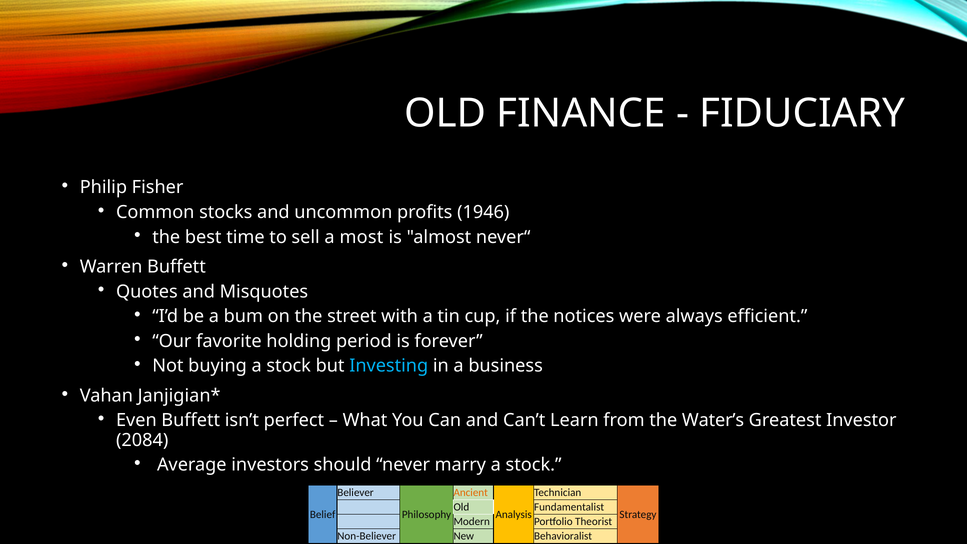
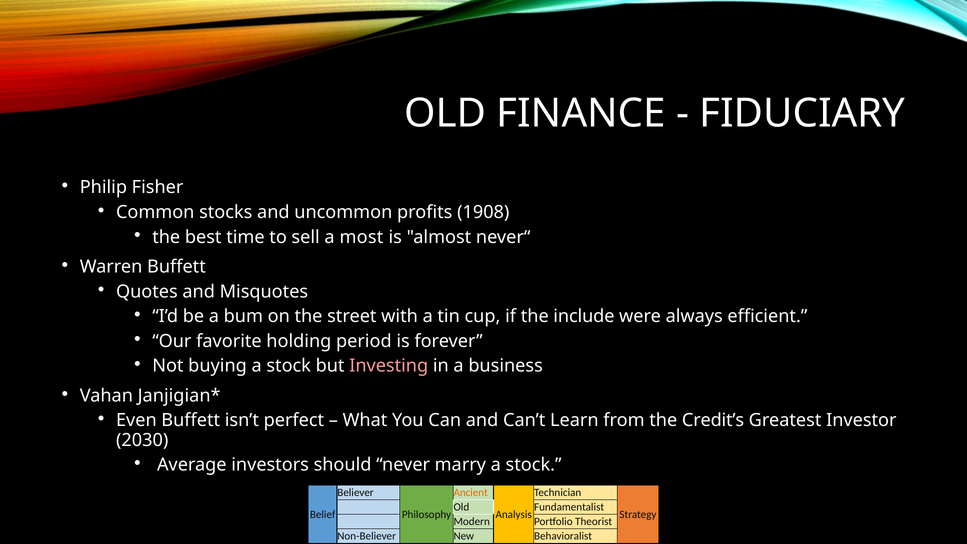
1946: 1946 -> 1908 (483, 212)
notices: notices -> include (584, 316)
Investing colour: light blue -> pink (389, 366)
Water’s: Water’s -> Credit’s (713, 420)
2084: 2084 -> 2030 (142, 440)
